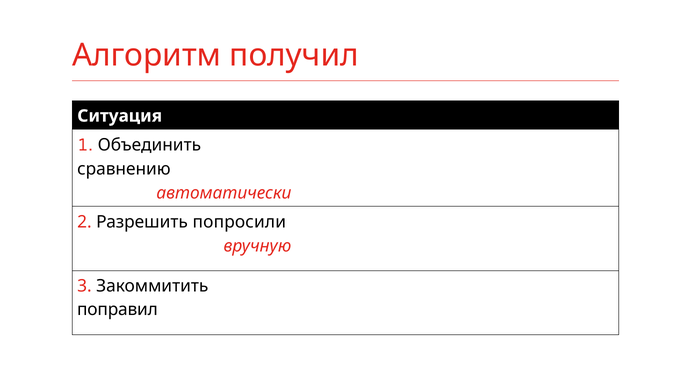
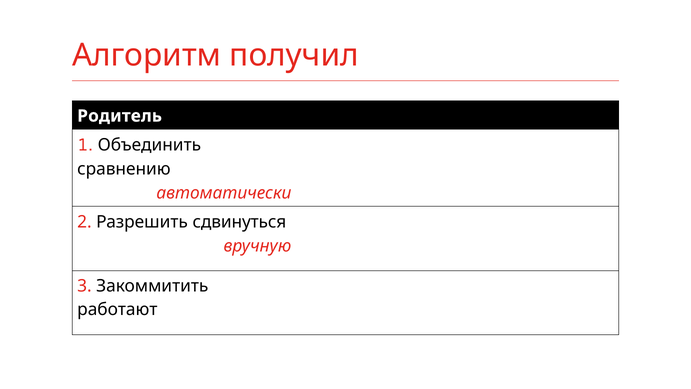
Ситуация: Ситуация -> Родитель (120, 116)
попросили: попросили -> сдвинуться (239, 222)
поправил: поправил -> работают (117, 309)
